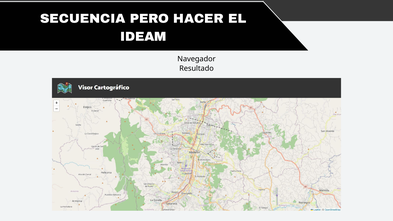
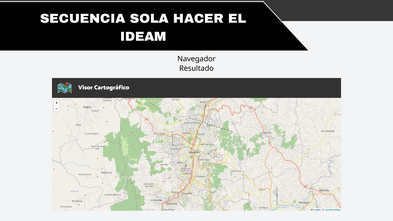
PERO: PERO -> SOLA (149, 19)
